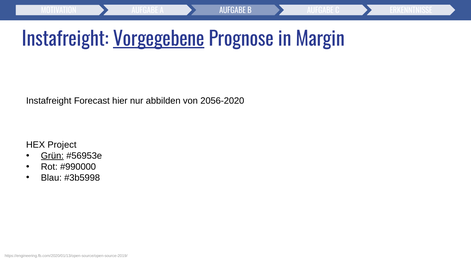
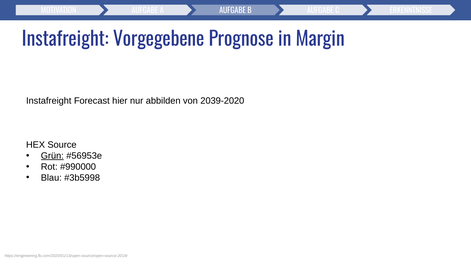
Vorgegebene underline: present -> none (159, 39)
2056-2020: 2056-2020 -> 2039-2020 (222, 101)
Project: Project -> Source (62, 145)
